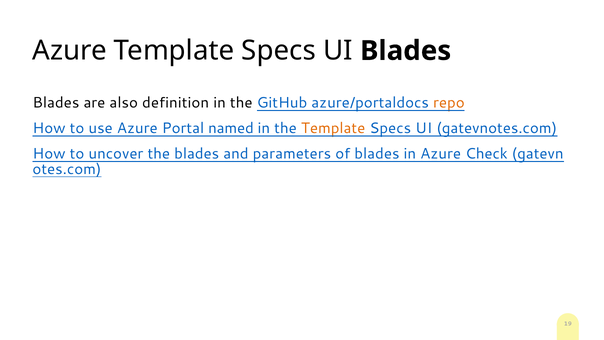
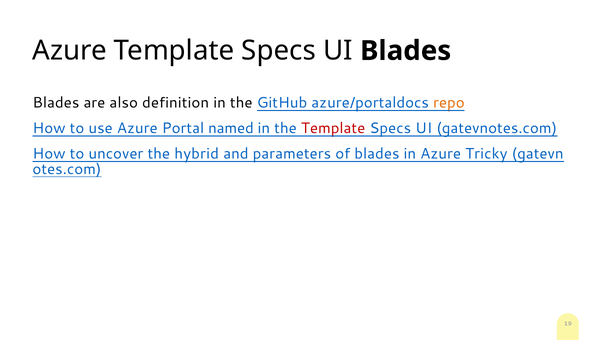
Template colour: orange -> red (333, 128)
the blades: blades -> hybrid (197, 154)
Check: Check -> Tricky (486, 154)
